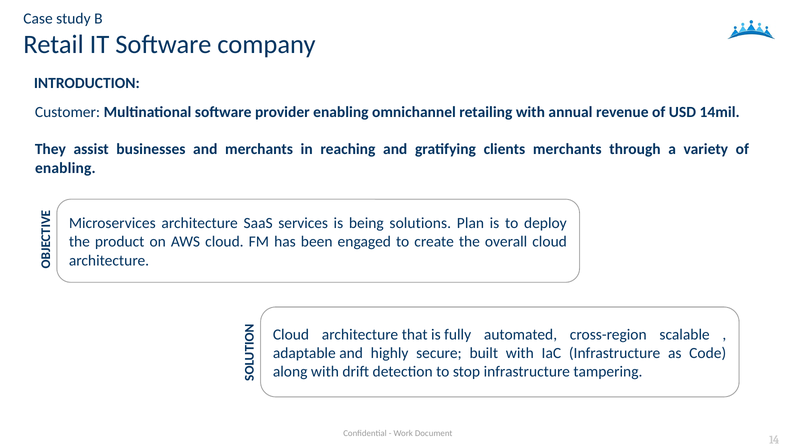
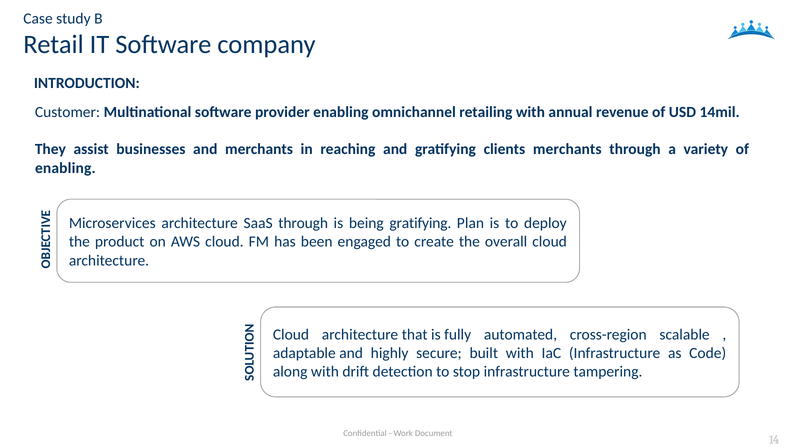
SaaS services: services -> through (303, 223)
being solutions: solutions -> gratifying (420, 223)
